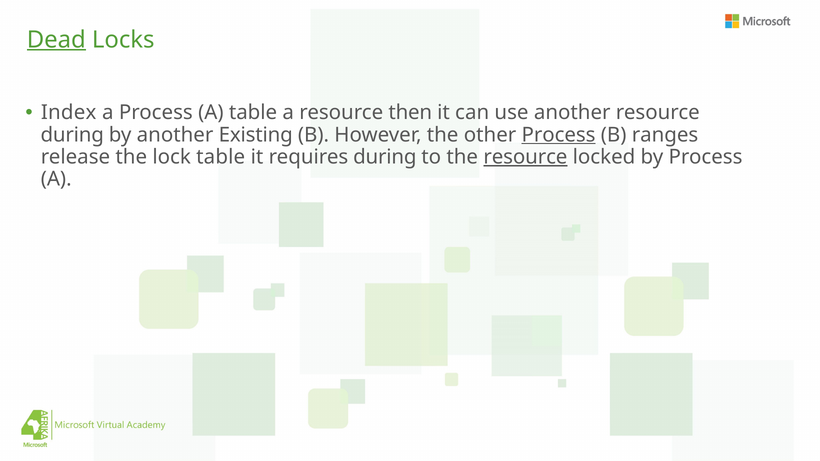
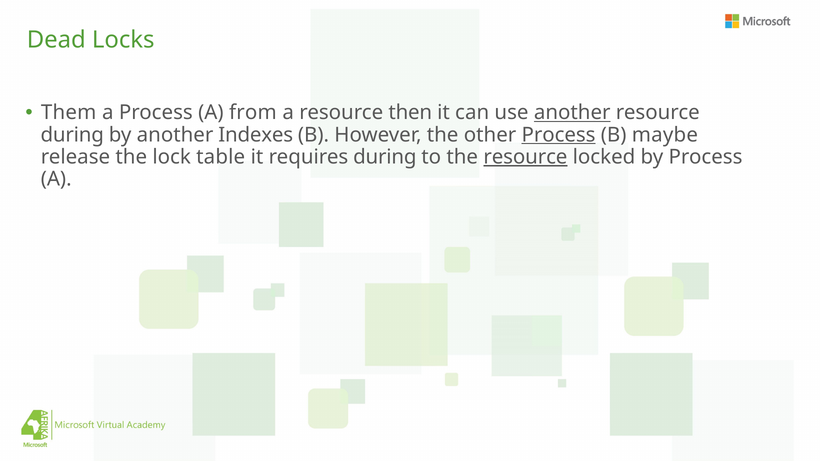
Dead underline: present -> none (56, 40)
Index: Index -> Them (69, 113)
A table: table -> from (253, 113)
another underline: none -> present (572, 113)
Existing: Existing -> Indexes (256, 135)
ranges: ranges -> maybe (665, 135)
